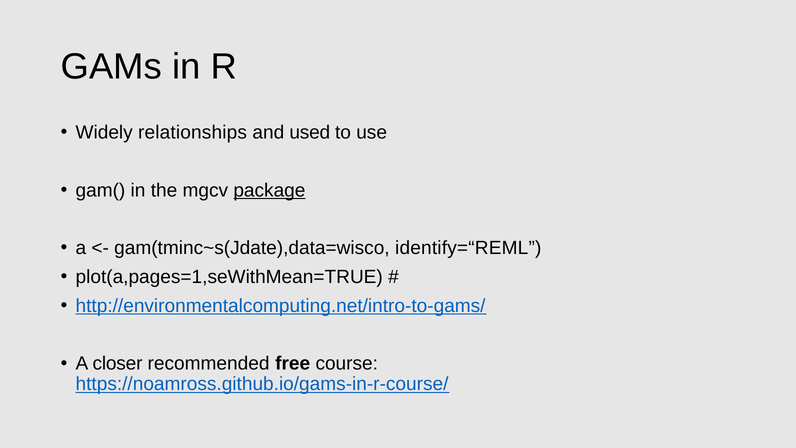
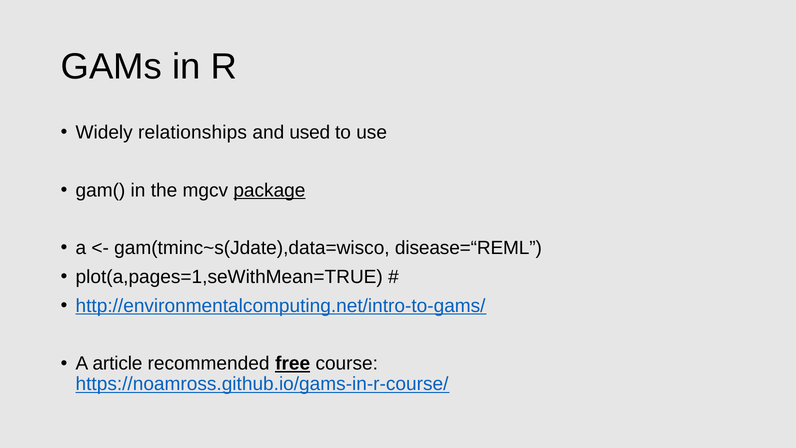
identify=“REML: identify=“REML -> disease=“REML (468, 248)
closer: closer -> article (117, 363)
free underline: none -> present (293, 363)
